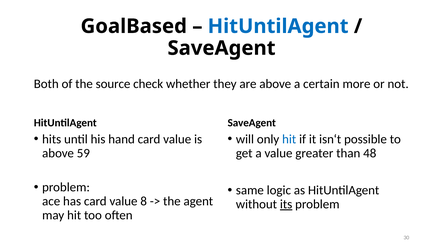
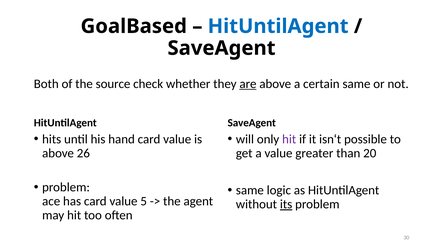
are underline: none -> present (248, 84)
certain more: more -> same (356, 84)
hit colour: blue -> purple (289, 139)
59: 59 -> 26 (83, 153)
48: 48 -> 20 (370, 153)
8: 8 -> 5 (144, 201)
